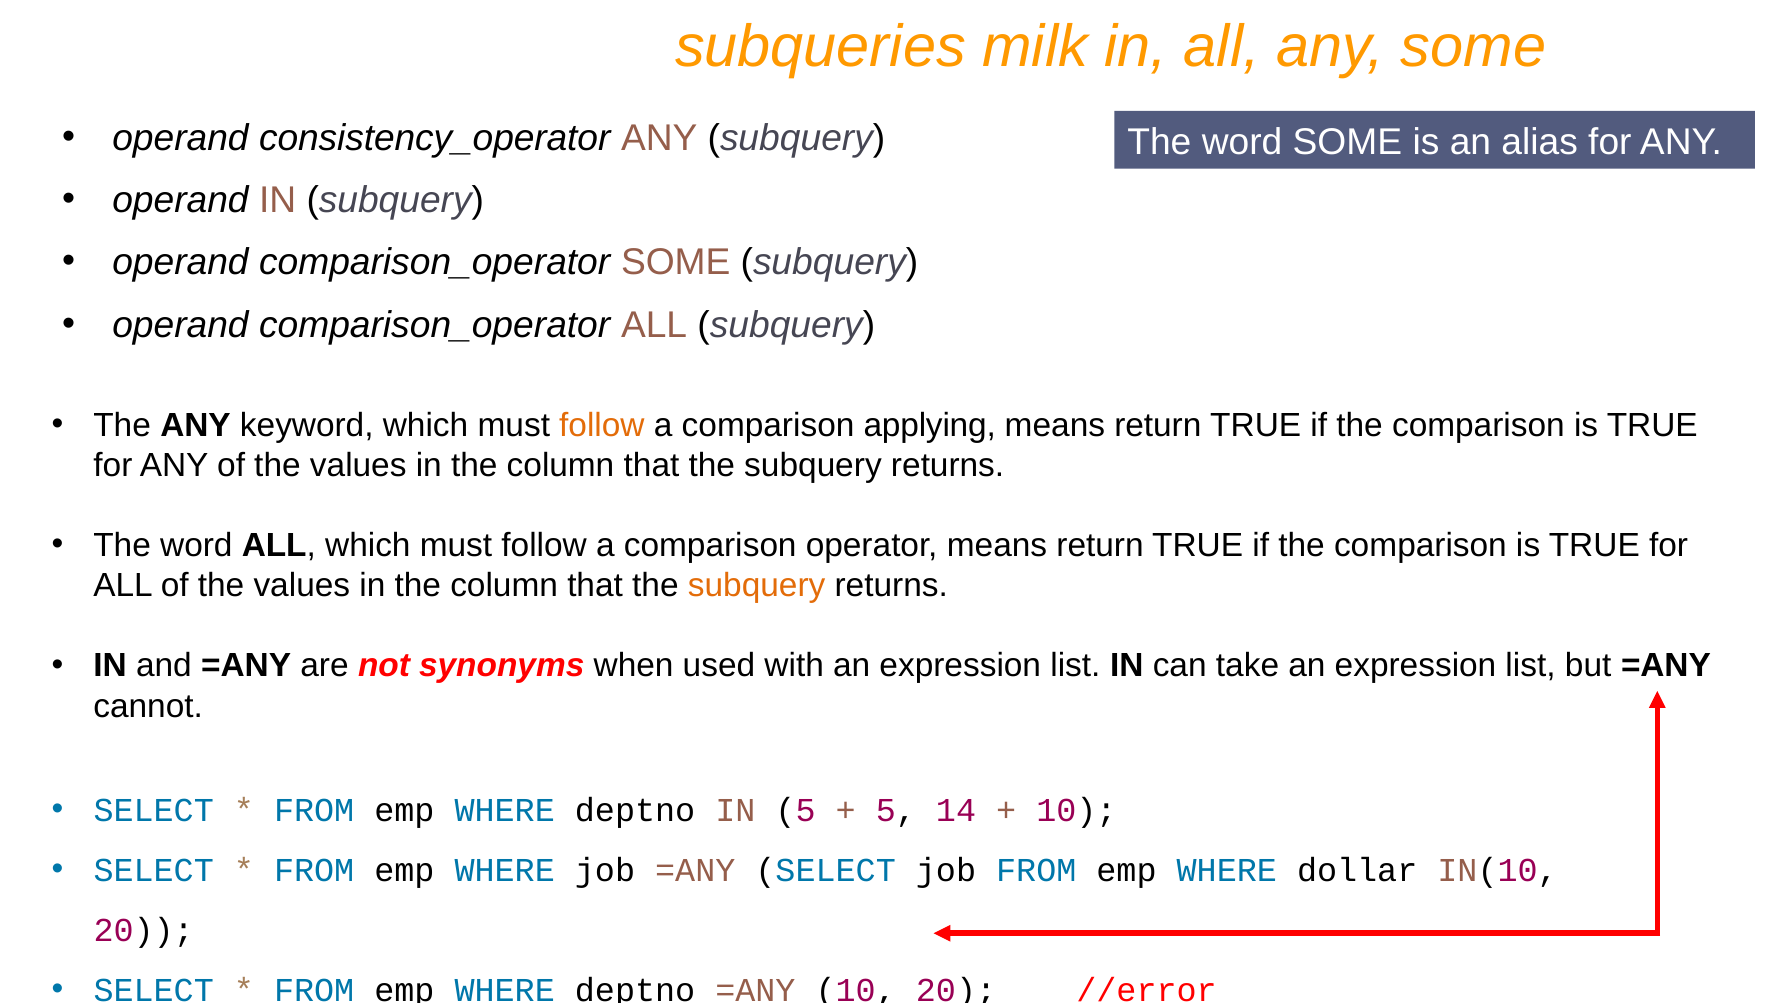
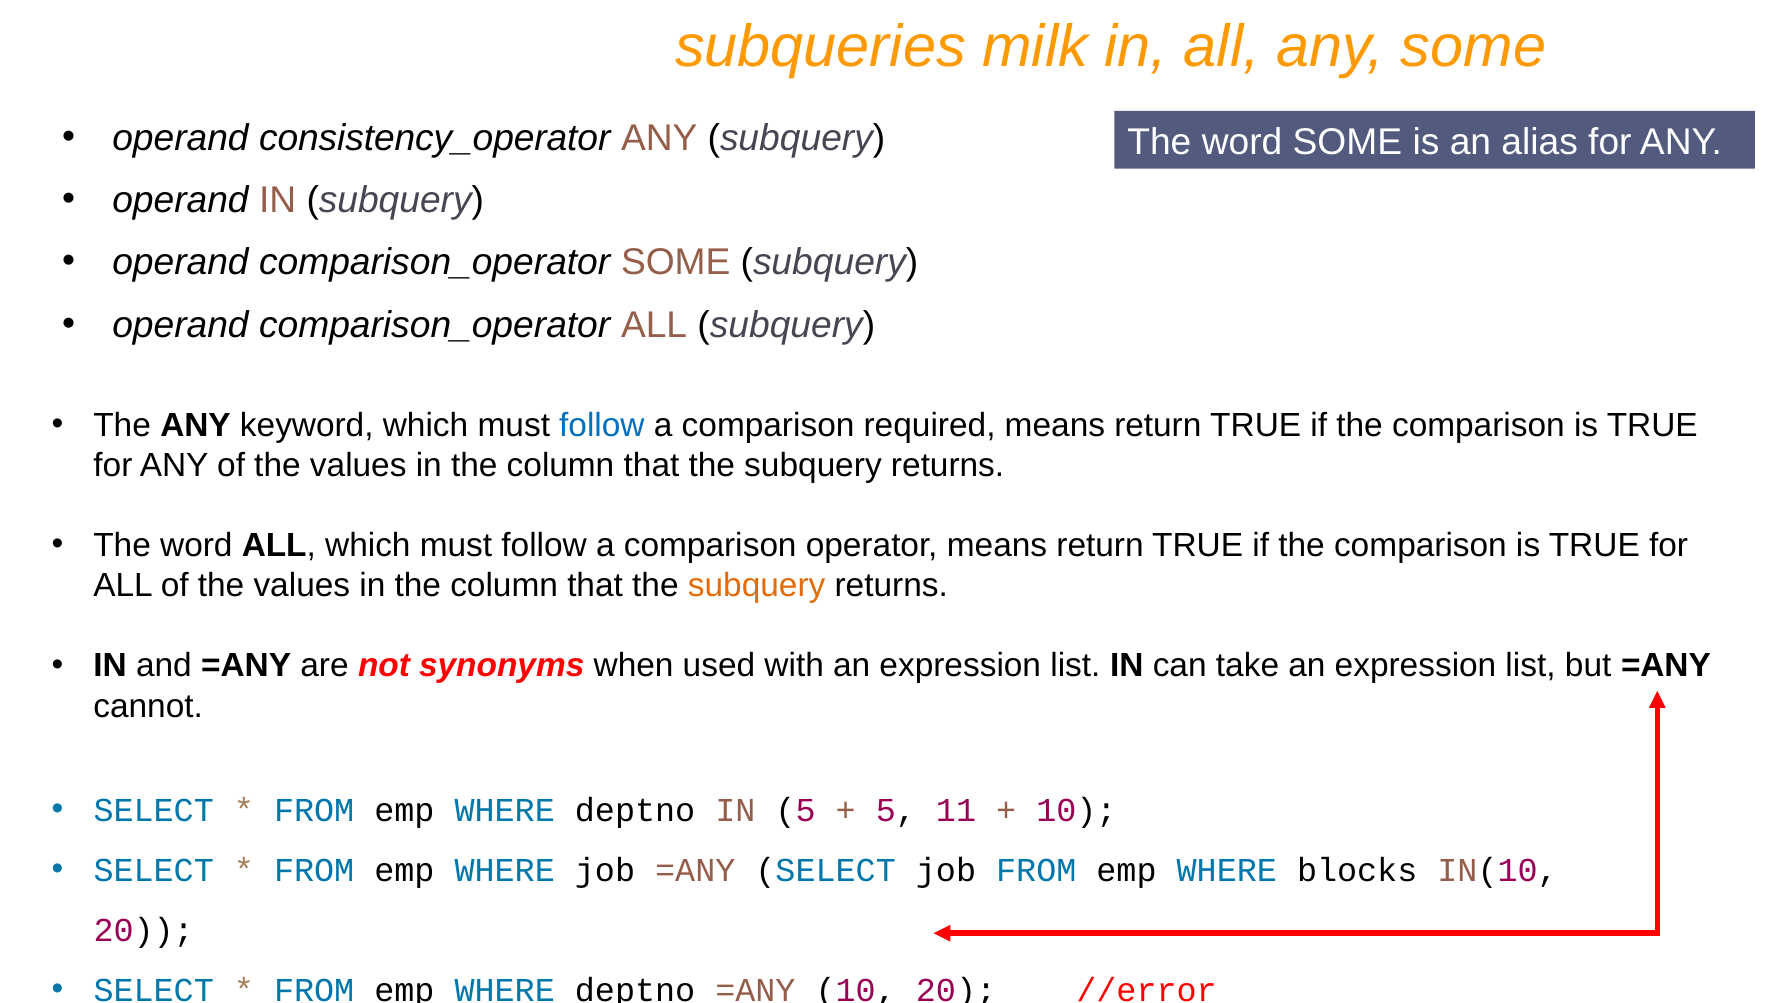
follow colour: orange -> blue (602, 425)
applying: applying -> required (930, 425)
14: 14 -> 11 (956, 810)
dollar: dollar -> blocks (1357, 870)
